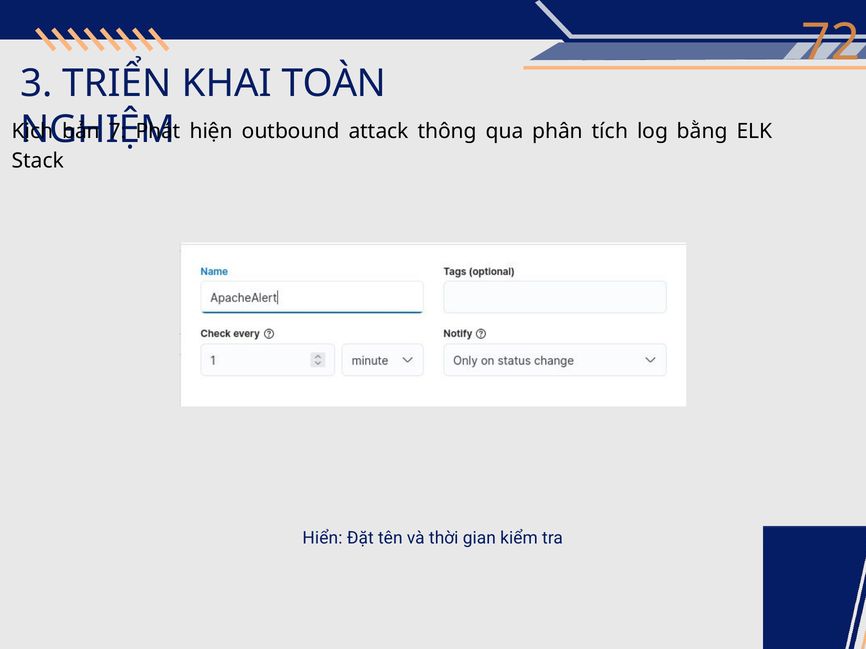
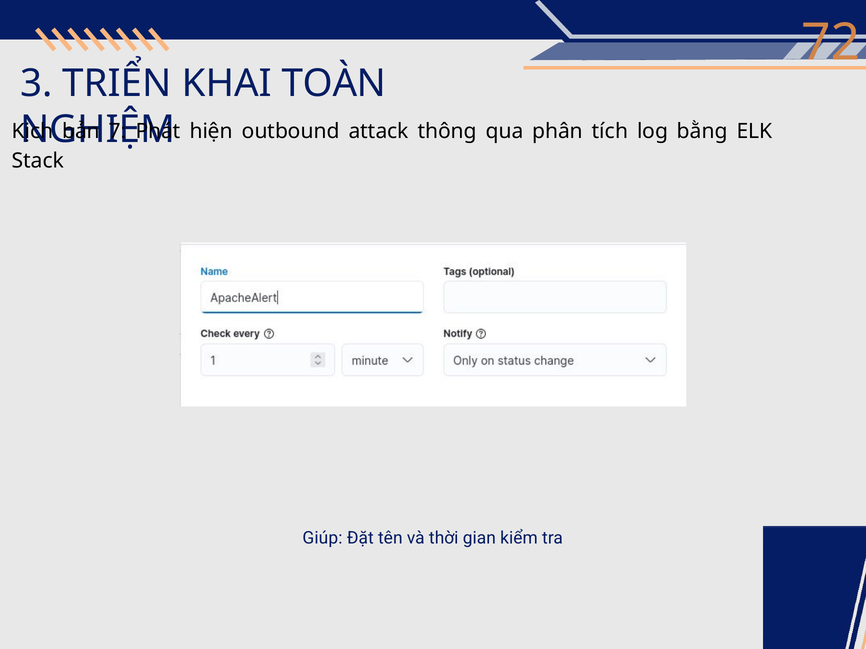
Hiển: Hiển -> Giúp (322, 538)
